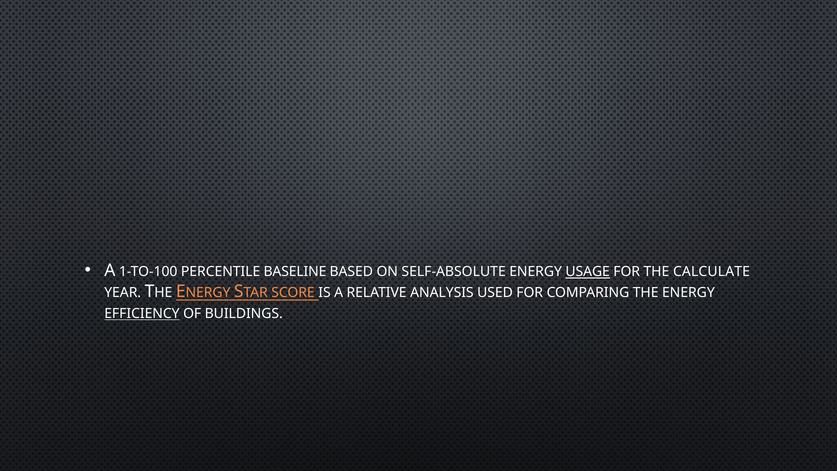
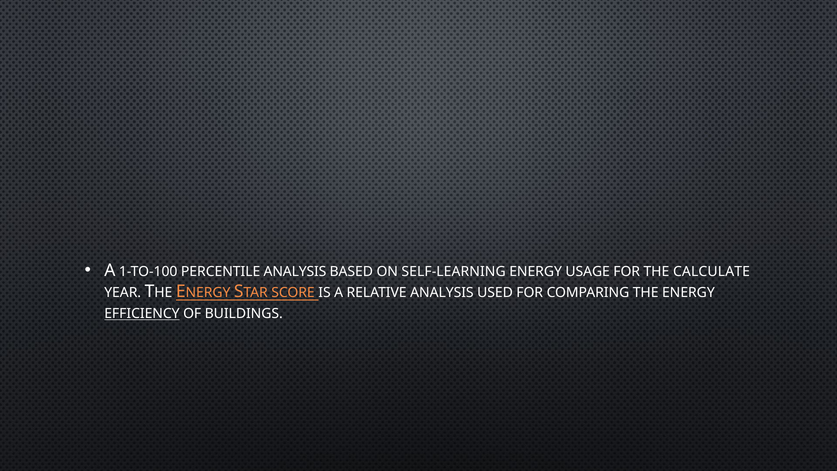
PERCENTILE BASELINE: BASELINE -> ANALYSIS (295, 272)
SELF-ABSOLUTE: SELF-ABSOLUTE -> SELF-LEARNING (454, 272)
USAGE underline: present -> none (588, 272)
